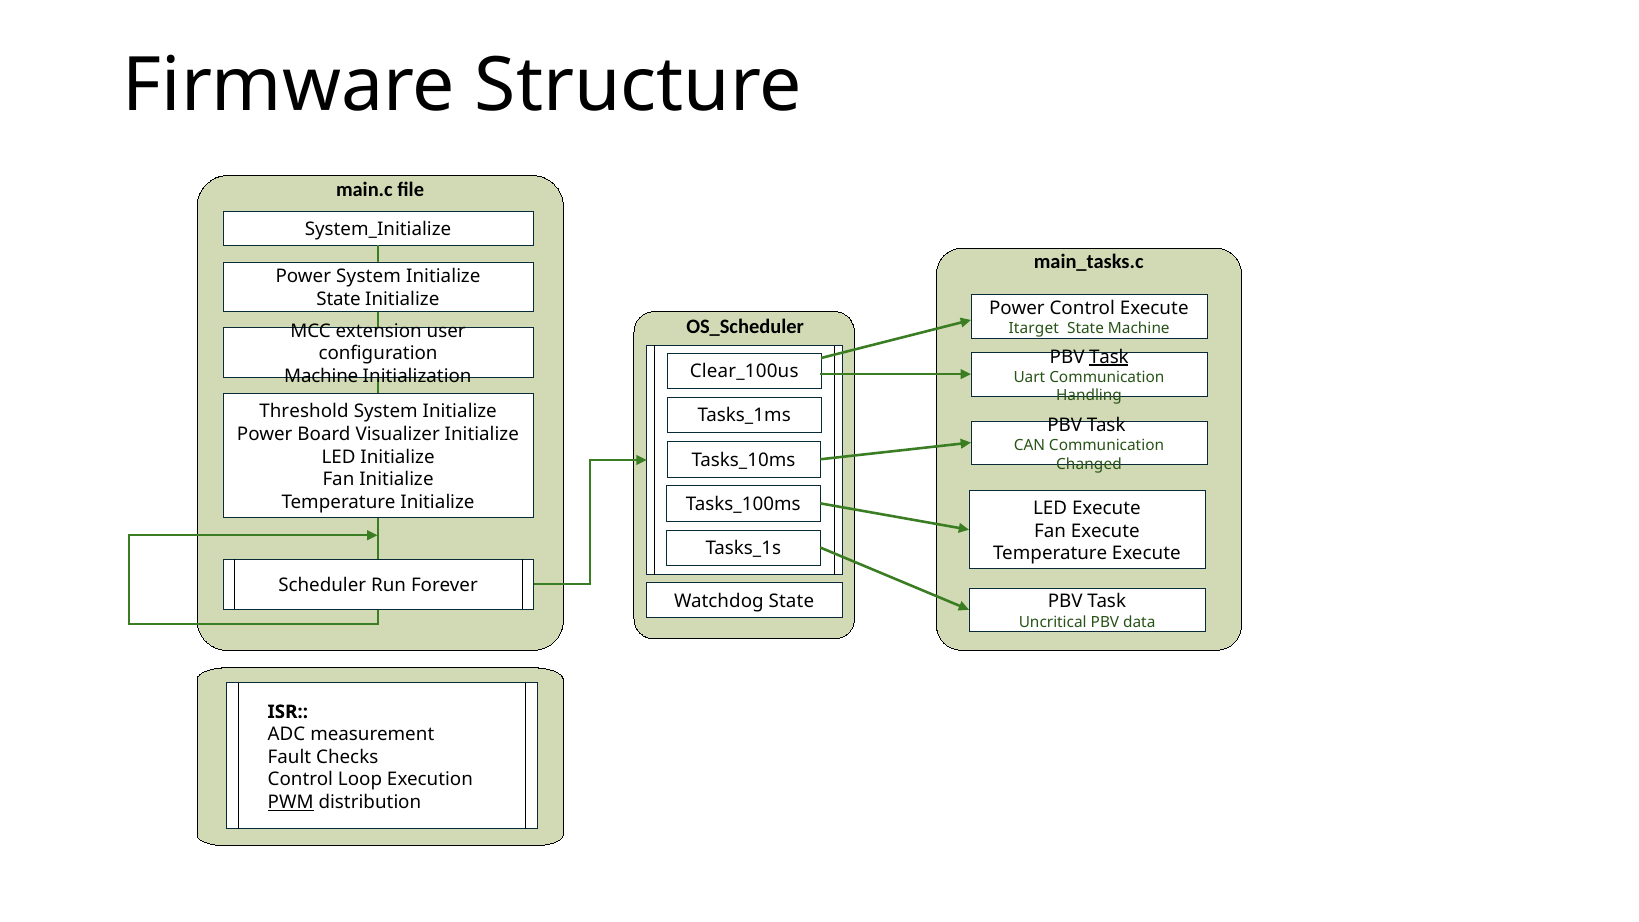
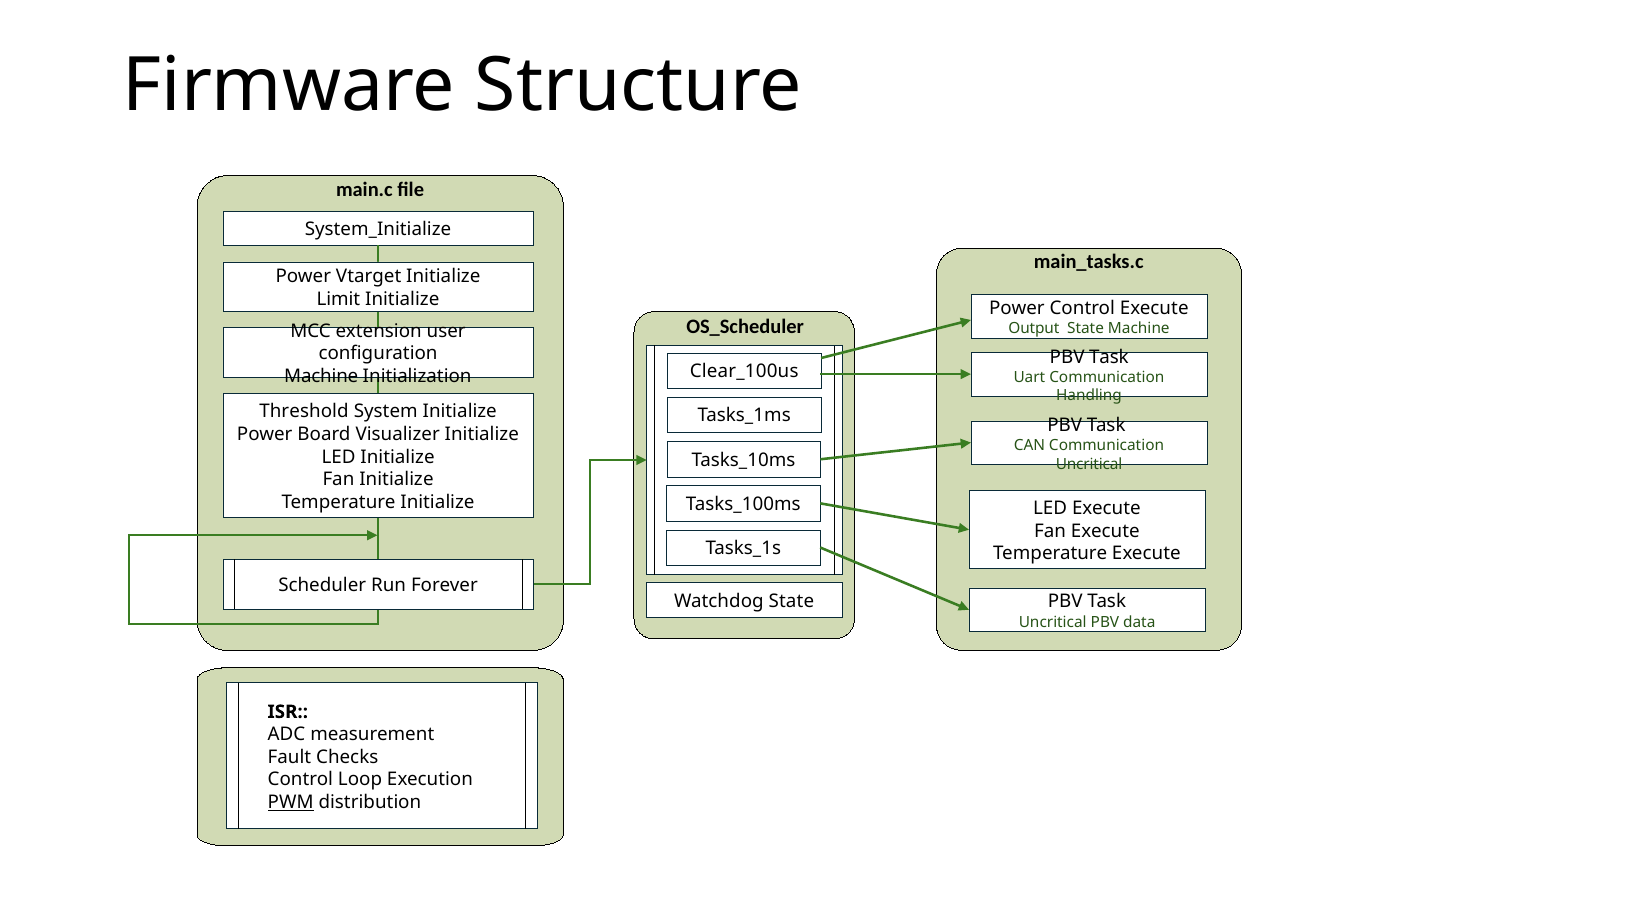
Power System: System -> Vtarget (369, 277)
State: State -> Limit (338, 299)
Itarget: Itarget -> Output (1034, 329)
Task underline: present -> none (1109, 357)
Changed: Changed -> Uncritical (1089, 464)
